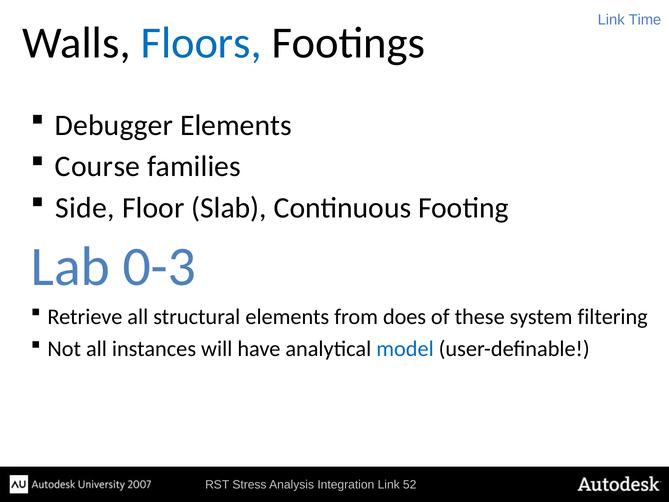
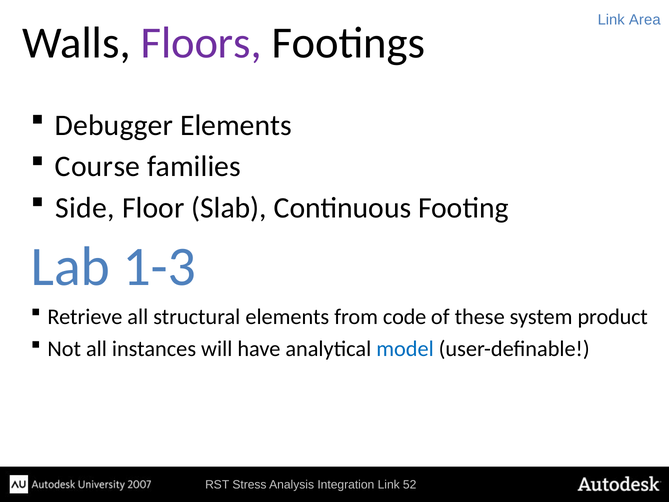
Time: Time -> Area (645, 20)
Floors colour: blue -> purple (201, 43)
0-3: 0-3 -> 1-3 (159, 267)
does: does -> code (405, 317)
filtering: filtering -> product (613, 317)
